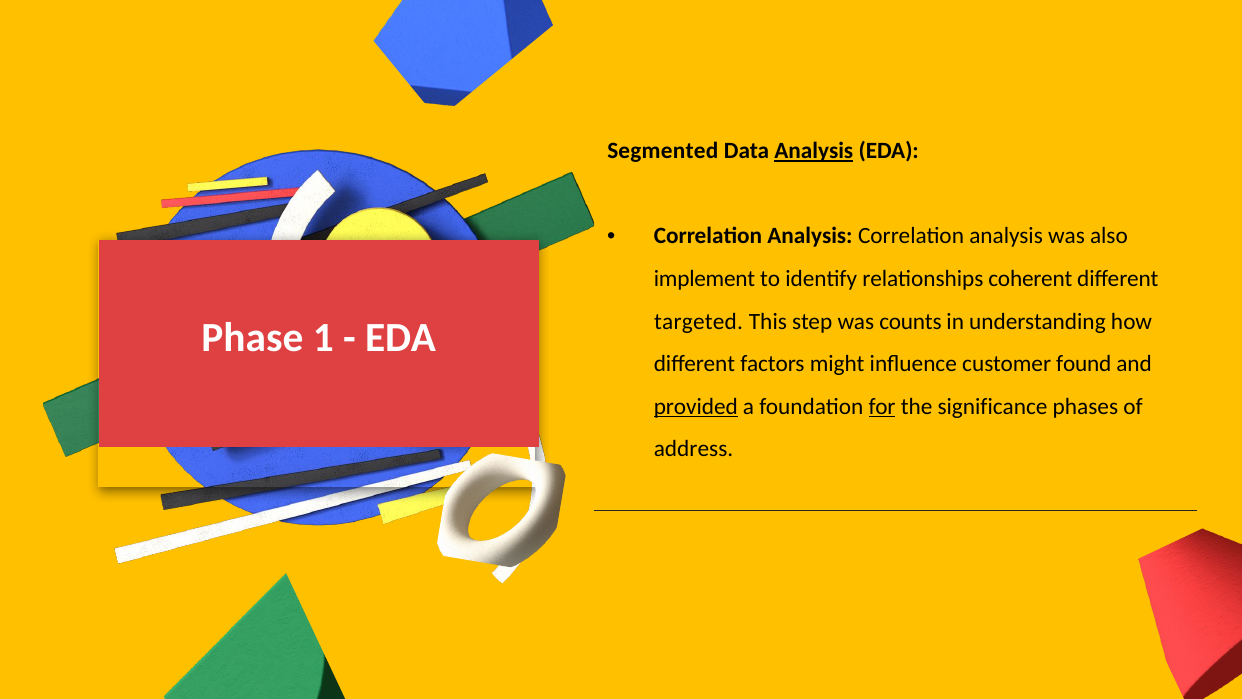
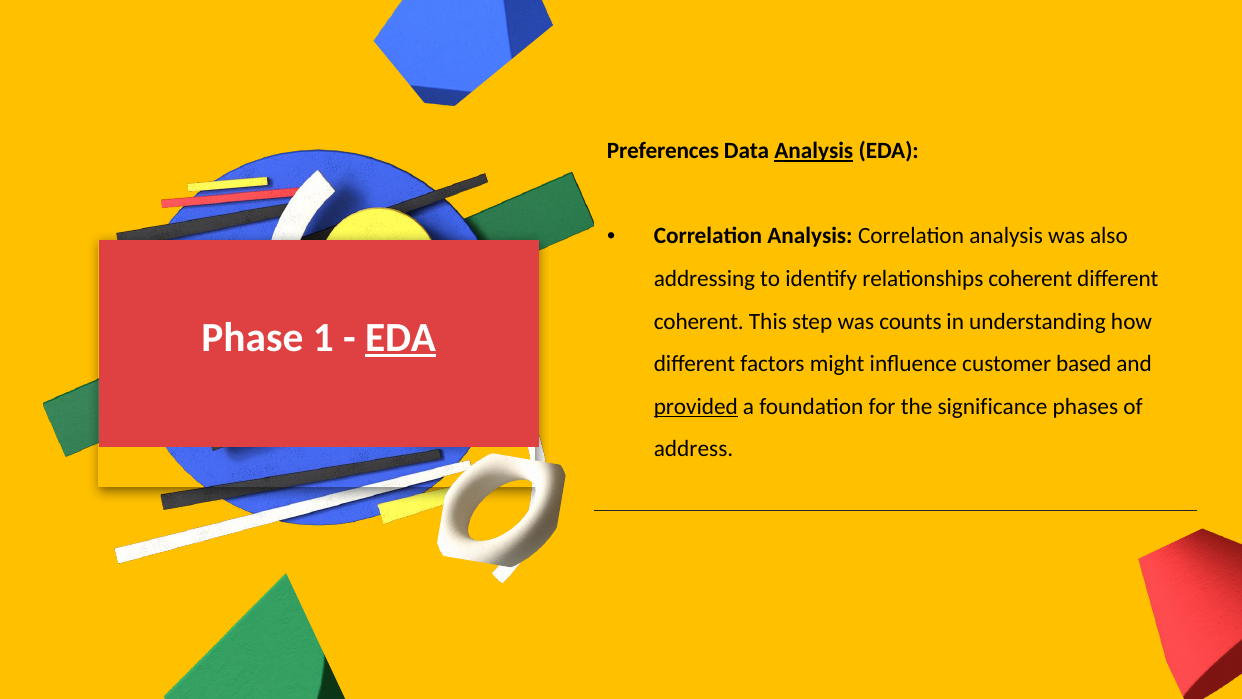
Segmented: Segmented -> Preferences (663, 151)
implement: implement -> addressing (704, 279)
targeted: targeted -> coherent (699, 321)
EDA underline: none -> present (401, 338)
found: found -> based (1084, 364)
for underline: present -> none (882, 406)
